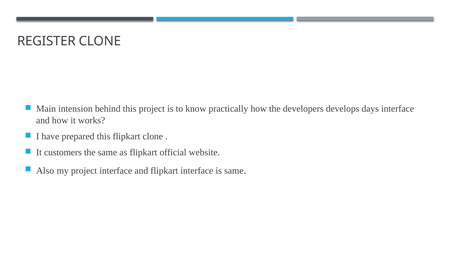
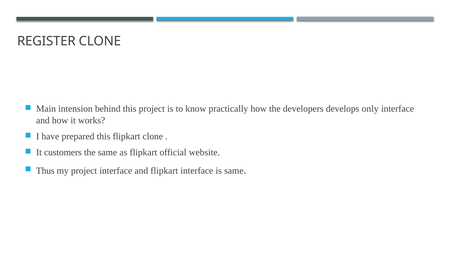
days: days -> only (370, 109)
Also: Also -> Thus (45, 171)
